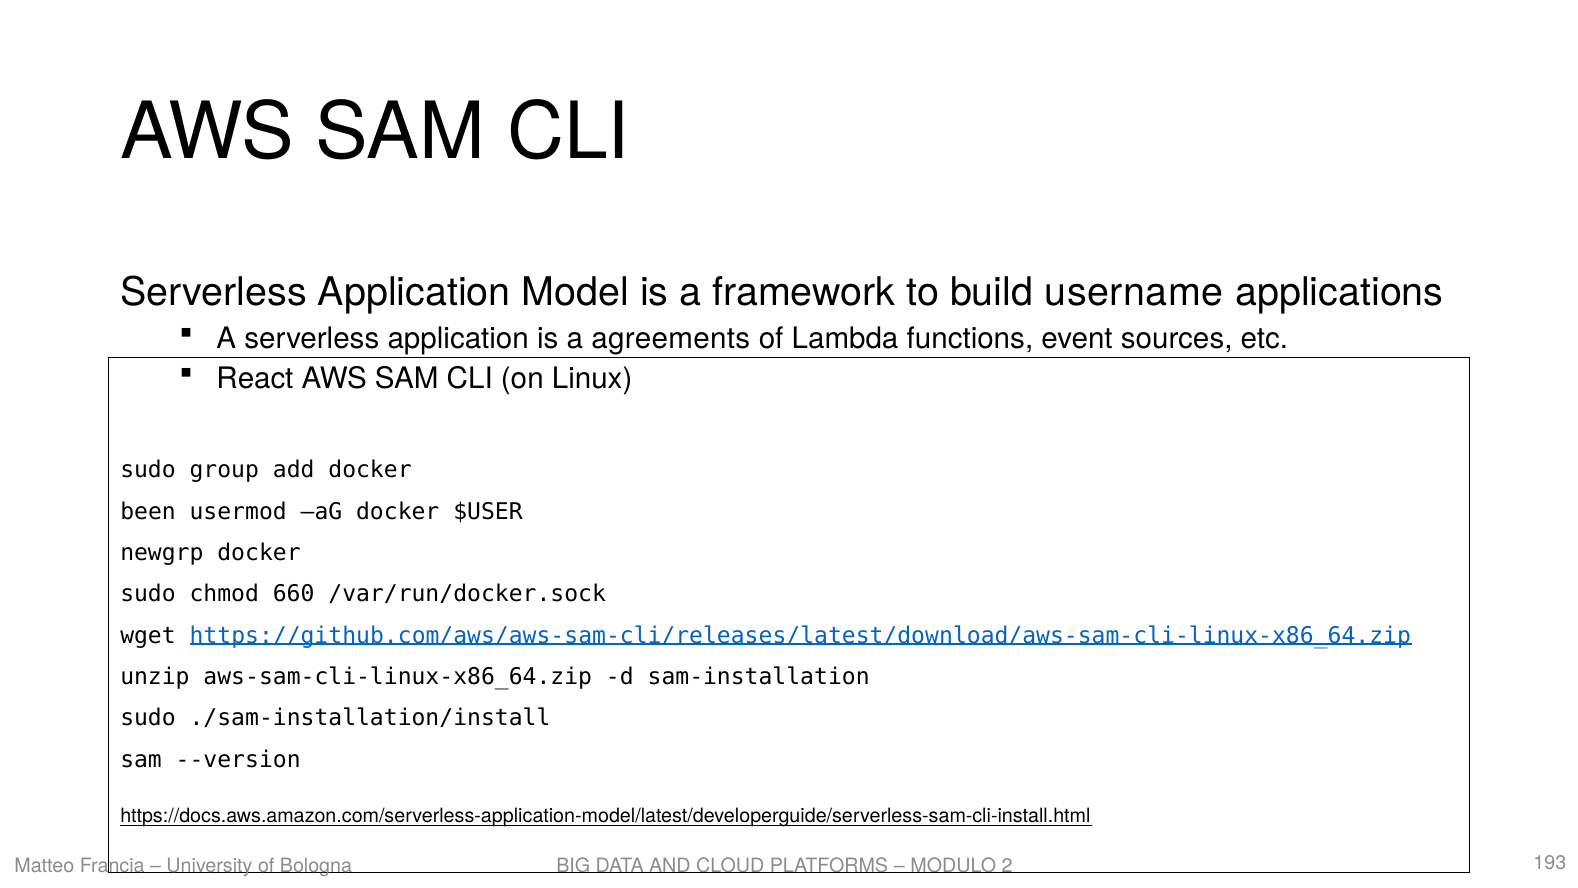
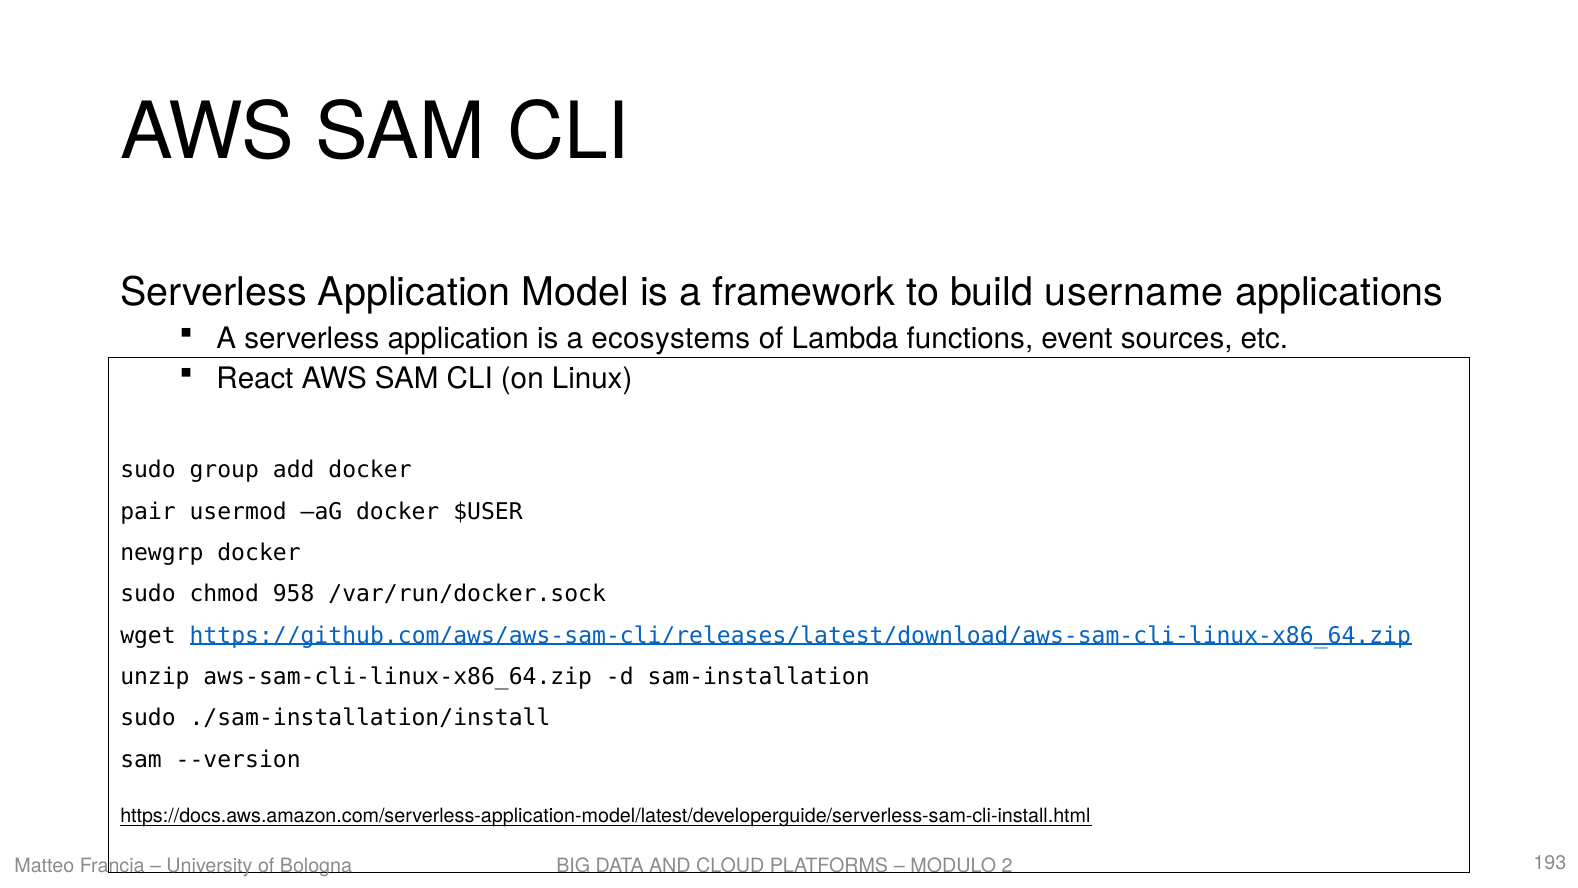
agreements: agreements -> ecosystems (671, 338)
been: been -> pair (148, 511)
660: 660 -> 958 (294, 594)
